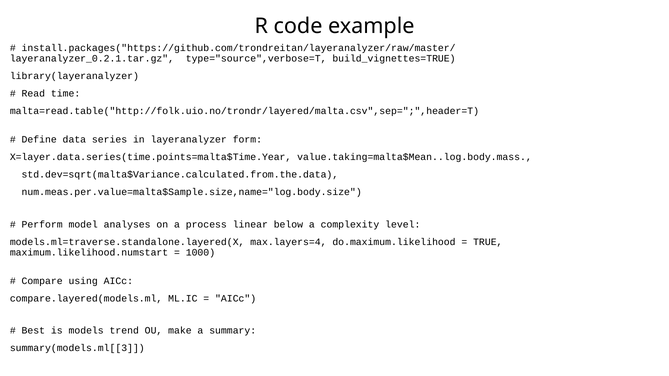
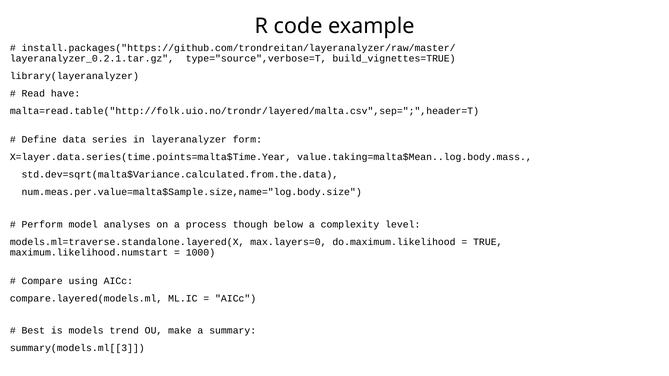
time: time -> have (66, 94)
linear: linear -> though (250, 225)
max.layers=4: max.layers=4 -> max.layers=0 (288, 242)
